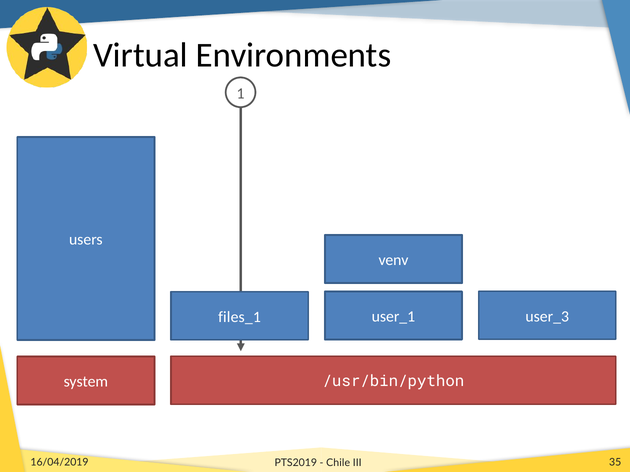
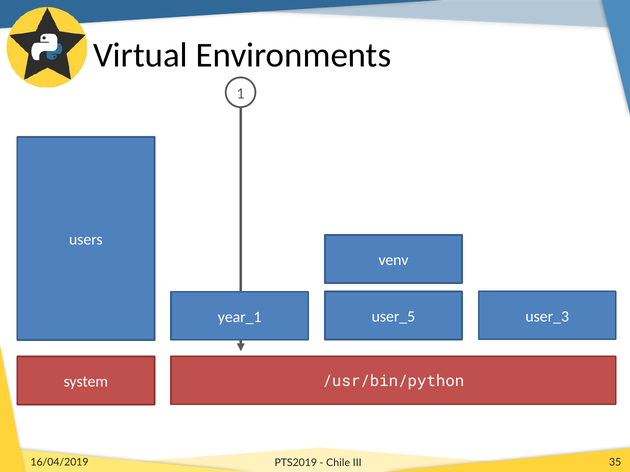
user_1: user_1 -> user_5 (393, 317)
files_1: files_1 -> year_1 (240, 317)
